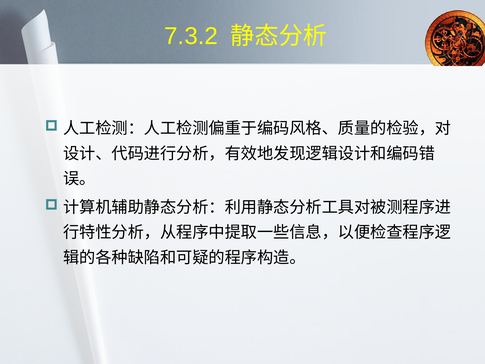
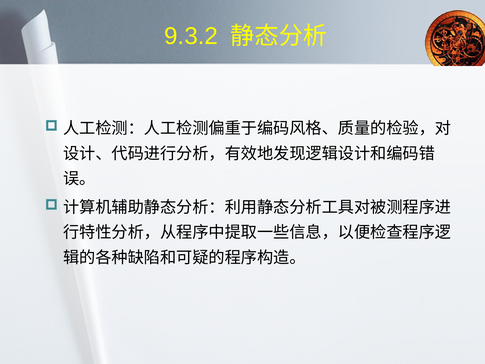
7.3.2: 7.3.2 -> 9.3.2 (191, 36)
